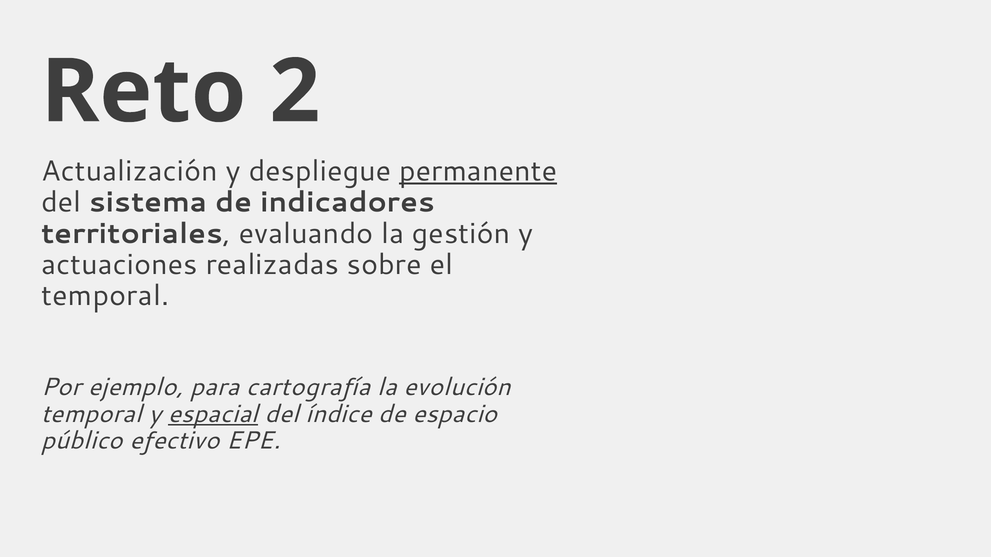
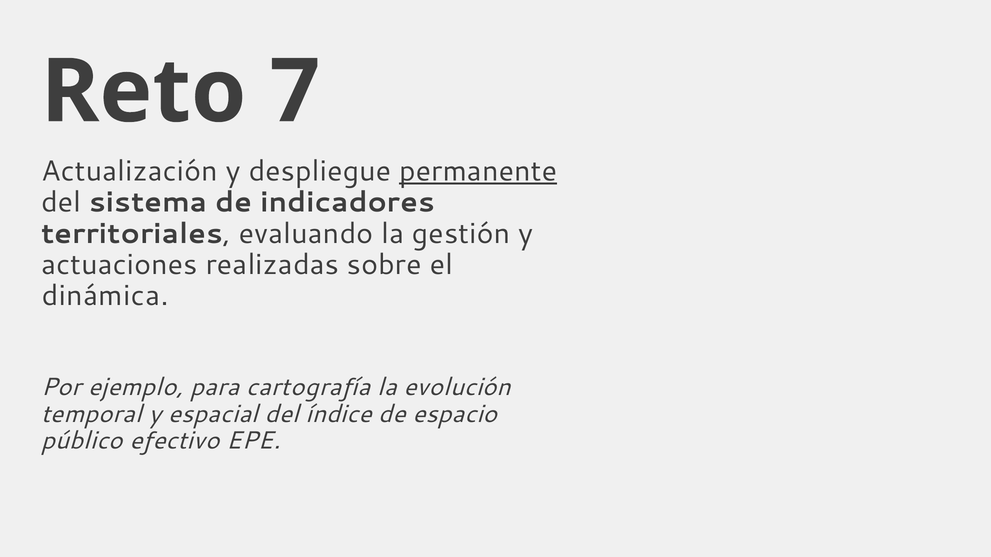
2: 2 -> 7 (295, 92)
temporal: temporal -> dinámica (105, 296)
espacial underline: present -> none (213, 414)
